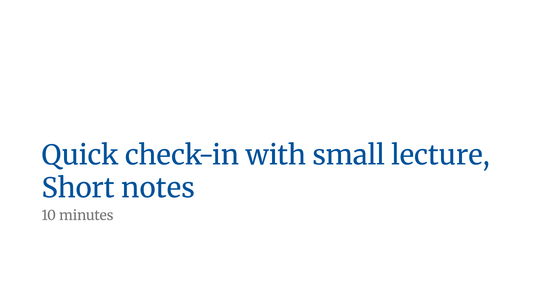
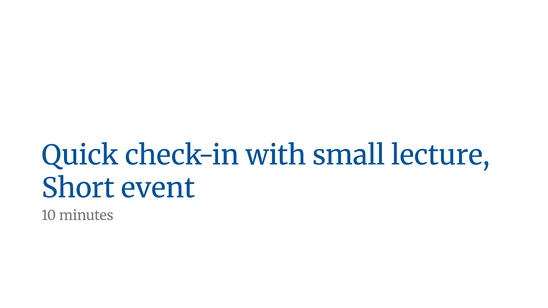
notes: notes -> event (158, 188)
